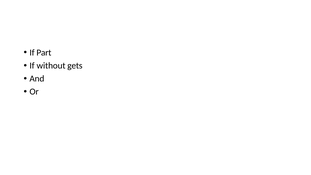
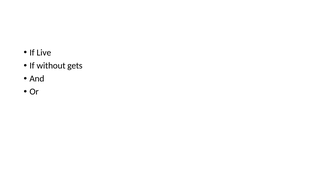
Part: Part -> Live (44, 53)
